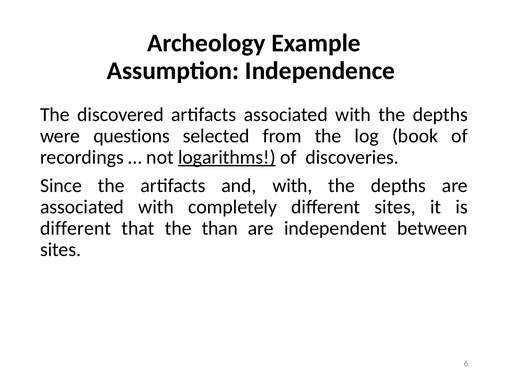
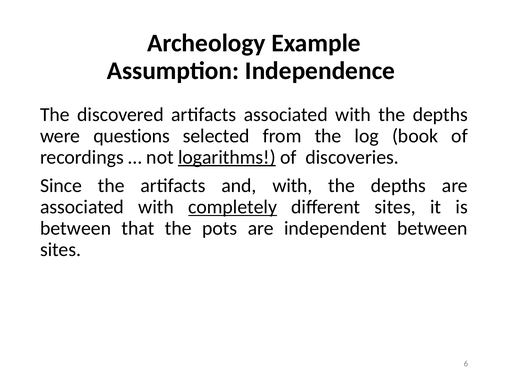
completely underline: none -> present (233, 207)
different: different -> between (76, 228)
than: than -> pots (220, 228)
